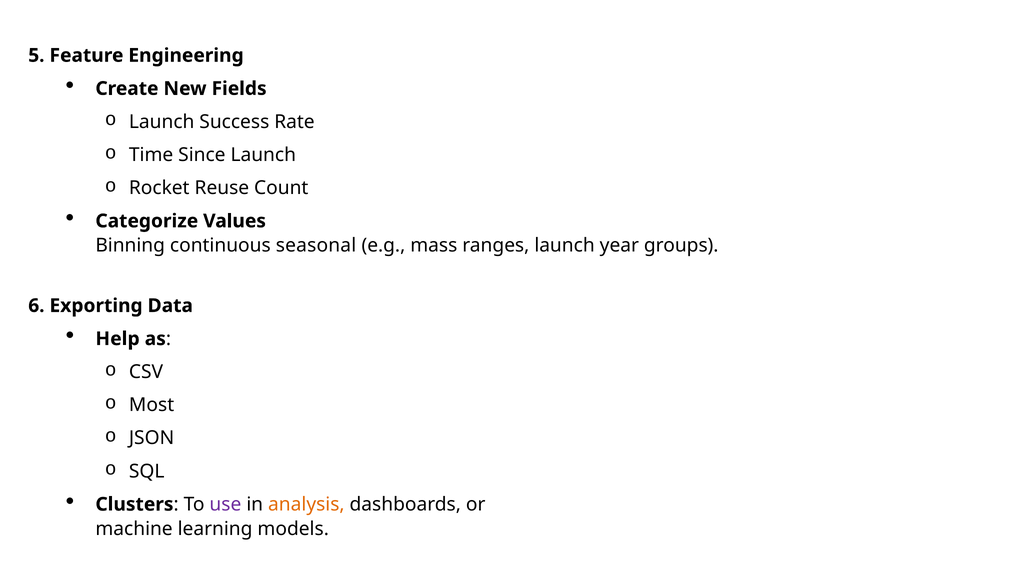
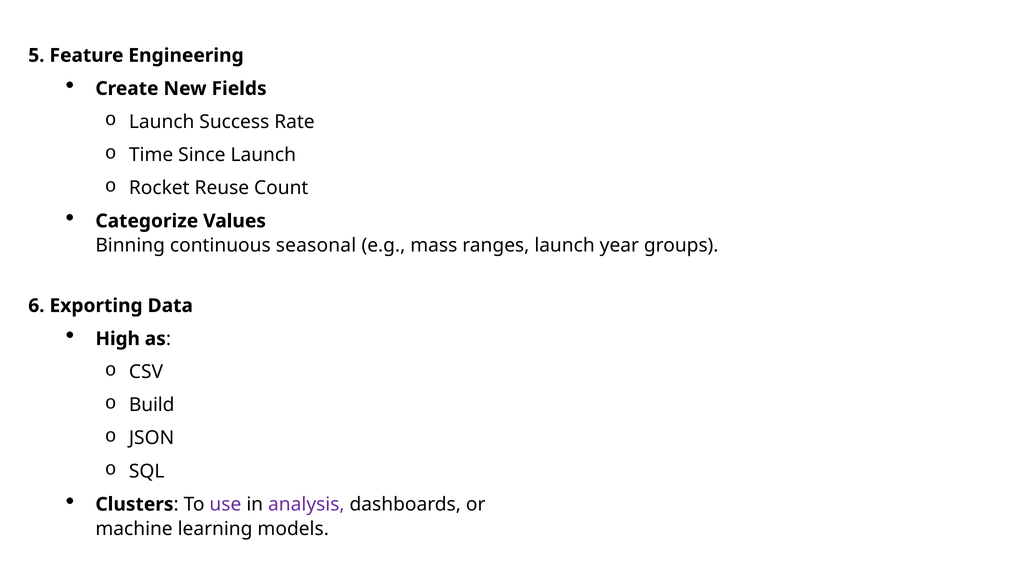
Help: Help -> High (118, 339)
Most: Most -> Build (152, 405)
analysis colour: orange -> purple (306, 505)
